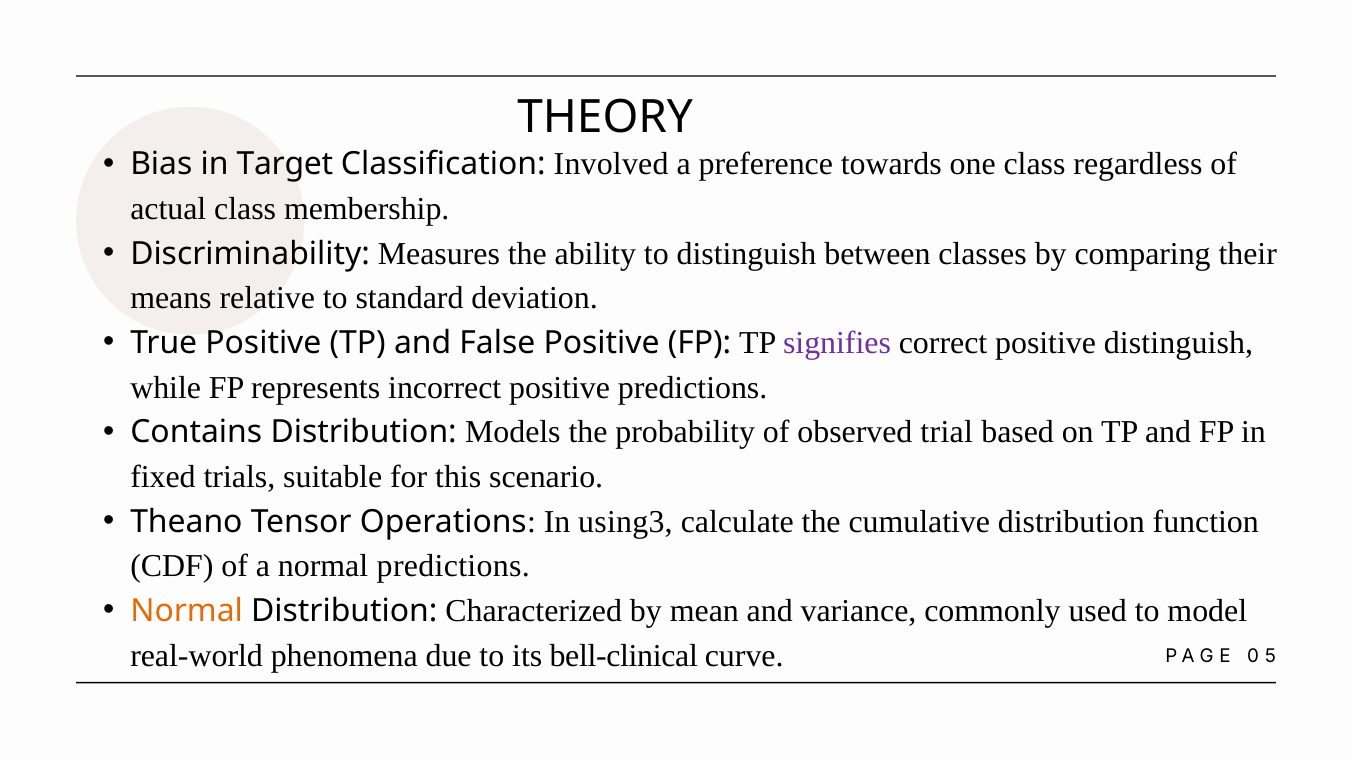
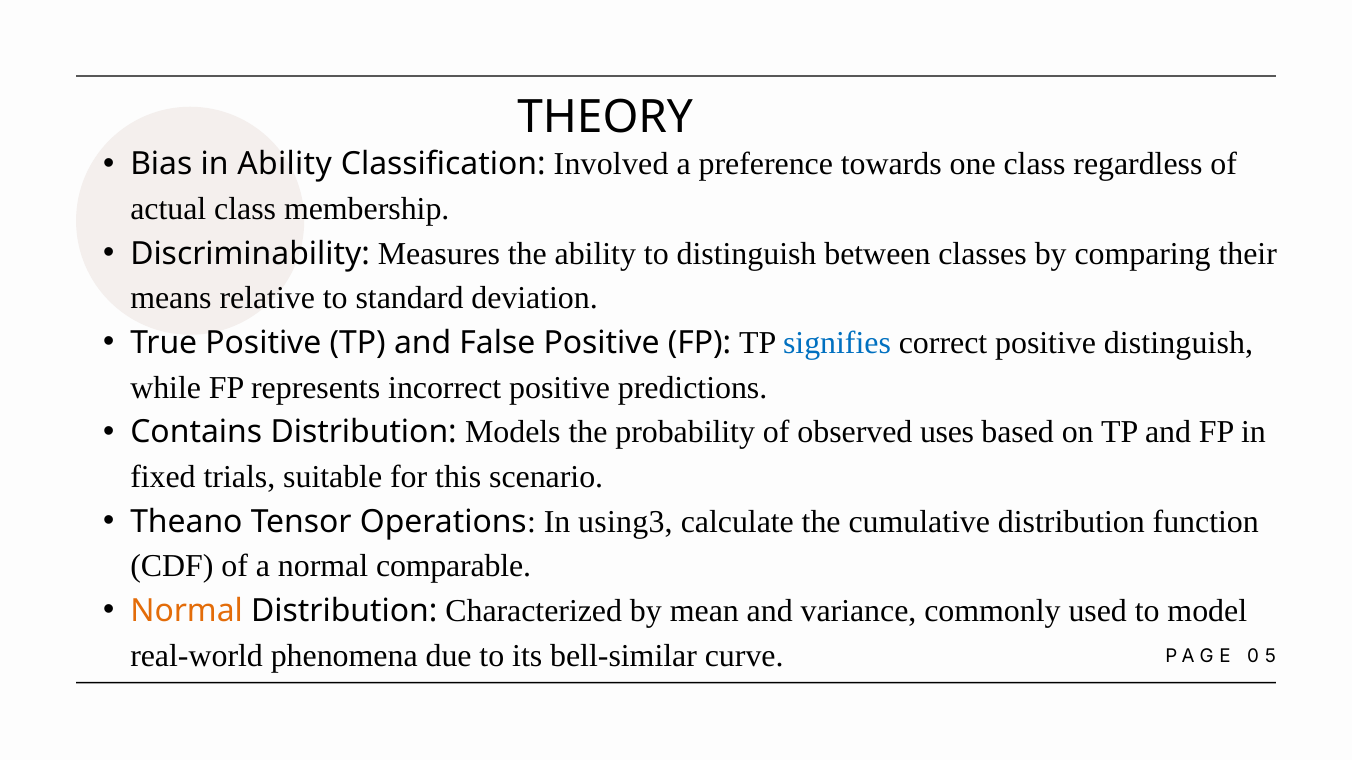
in Target: Target -> Ability (285, 164)
signifies colour: purple -> blue (837, 343)
trial: trial -> uses (947, 433)
normal predictions: predictions -> comparable (454, 567)
bell-clinical: bell-clinical -> bell-similar (624, 656)
